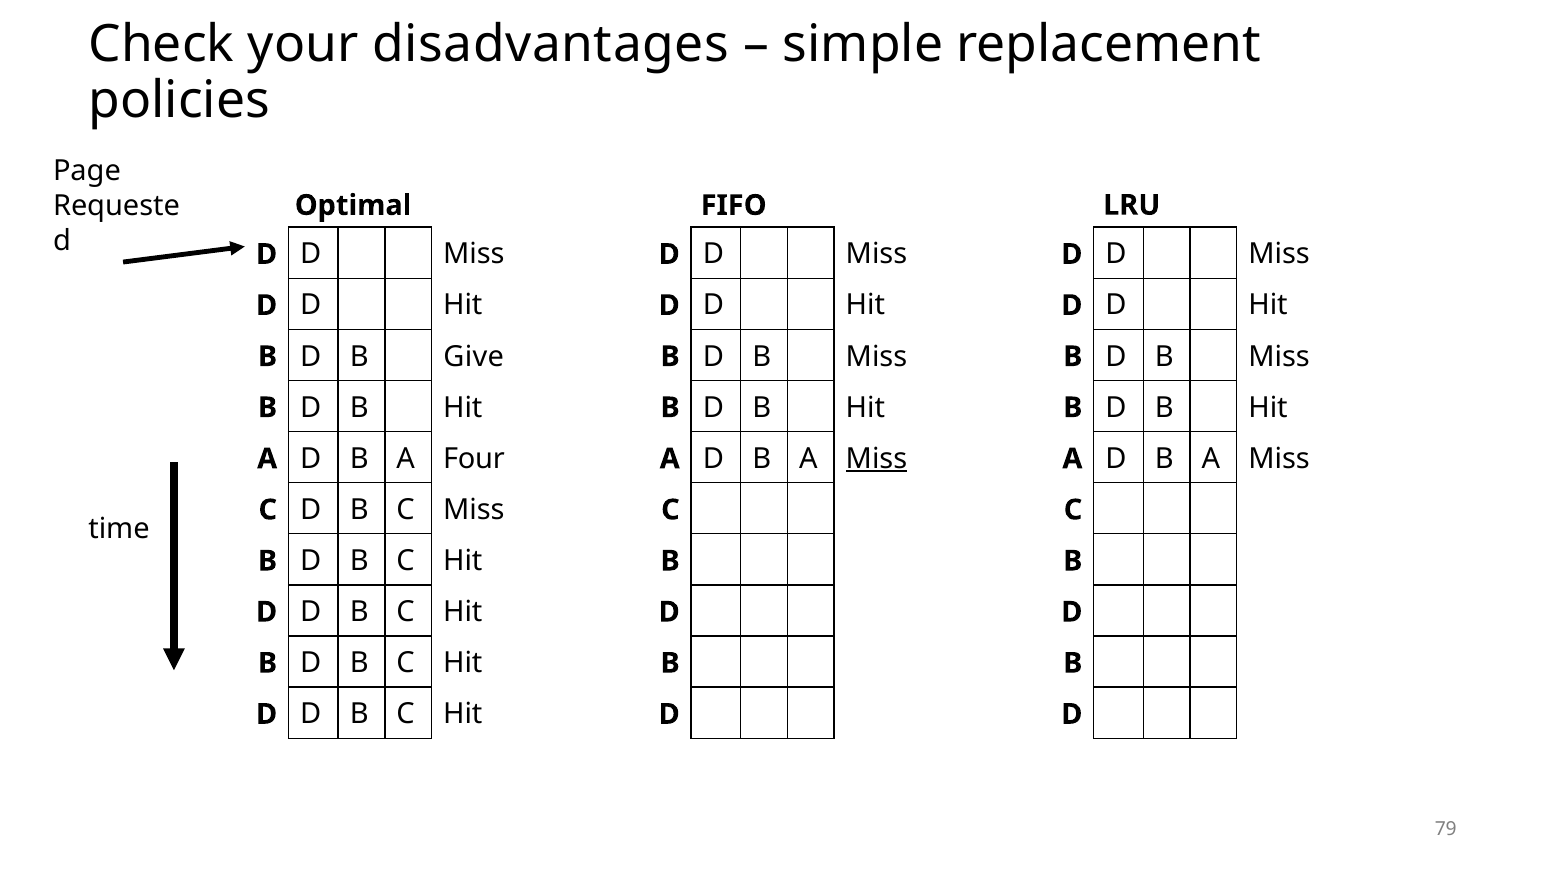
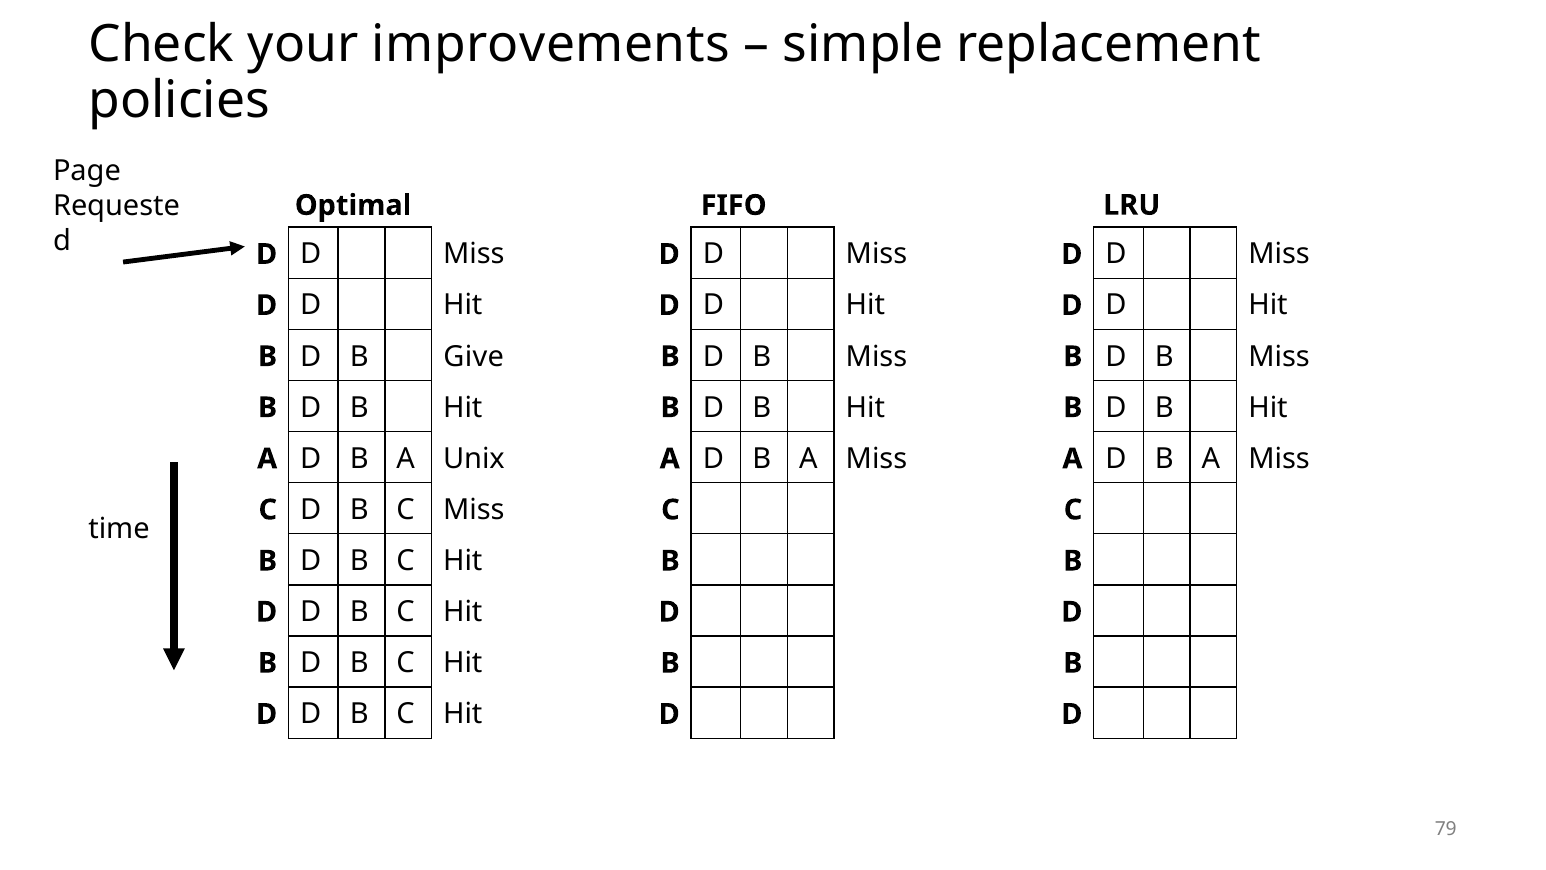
disadvantages: disadvantages -> improvements (551, 44)
Four: Four -> Unix (474, 459)
Miss underline: present -> none (876, 459)
